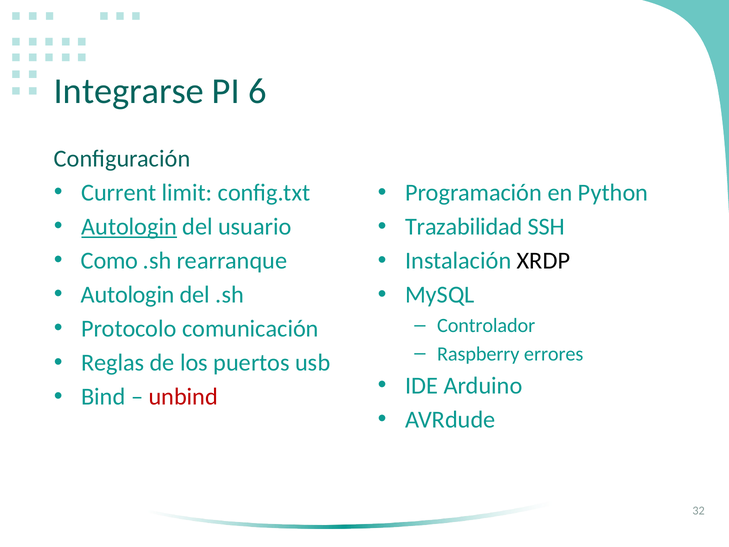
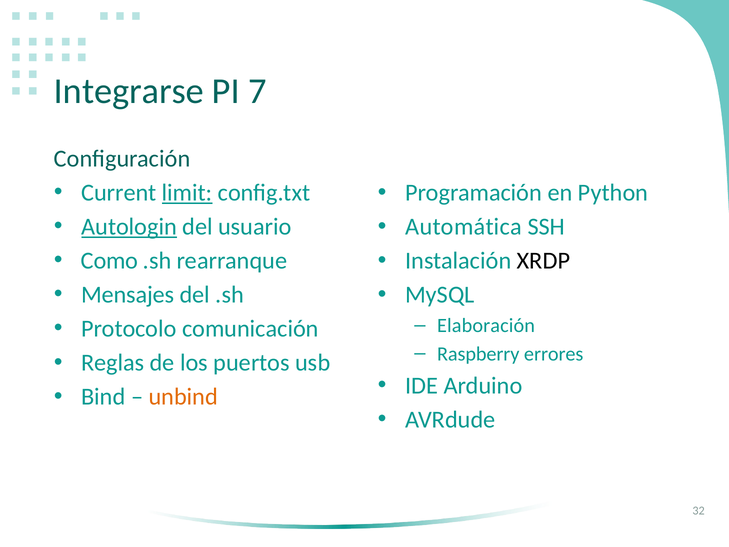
6: 6 -> 7 (257, 91)
limit underline: none -> present (187, 193)
Trazabilidad: Trazabilidad -> Automática (464, 227)
Autologin: Autologin -> Mensajes (128, 295)
Controlador: Controlador -> Elaboración (486, 325)
unbind colour: red -> orange (183, 397)
